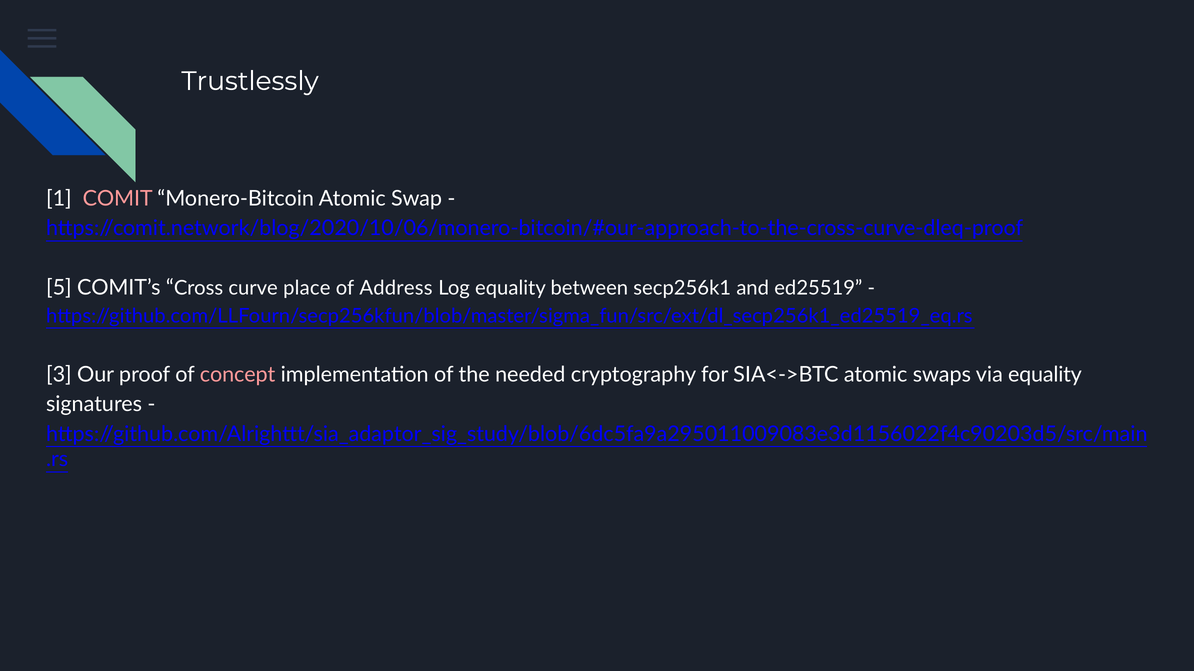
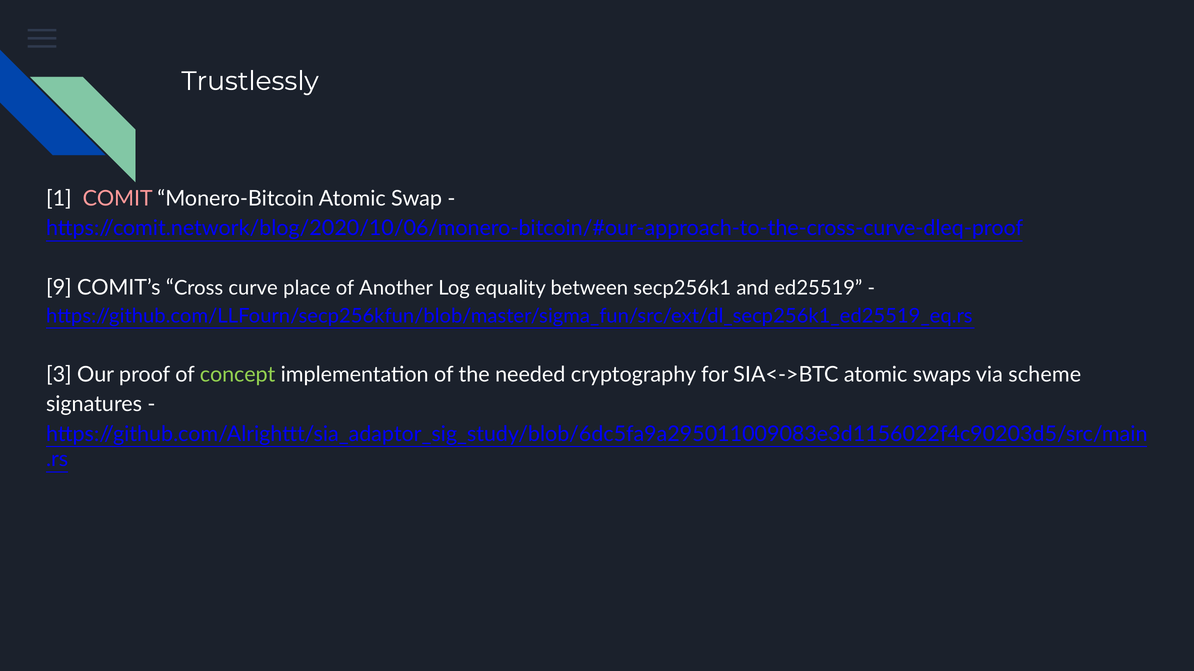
5: 5 -> 9 (59, 288)
Address: Address -> Another (396, 288)
concept colour: pink -> light green (238, 375)
via equality: equality -> scheme (1045, 375)
